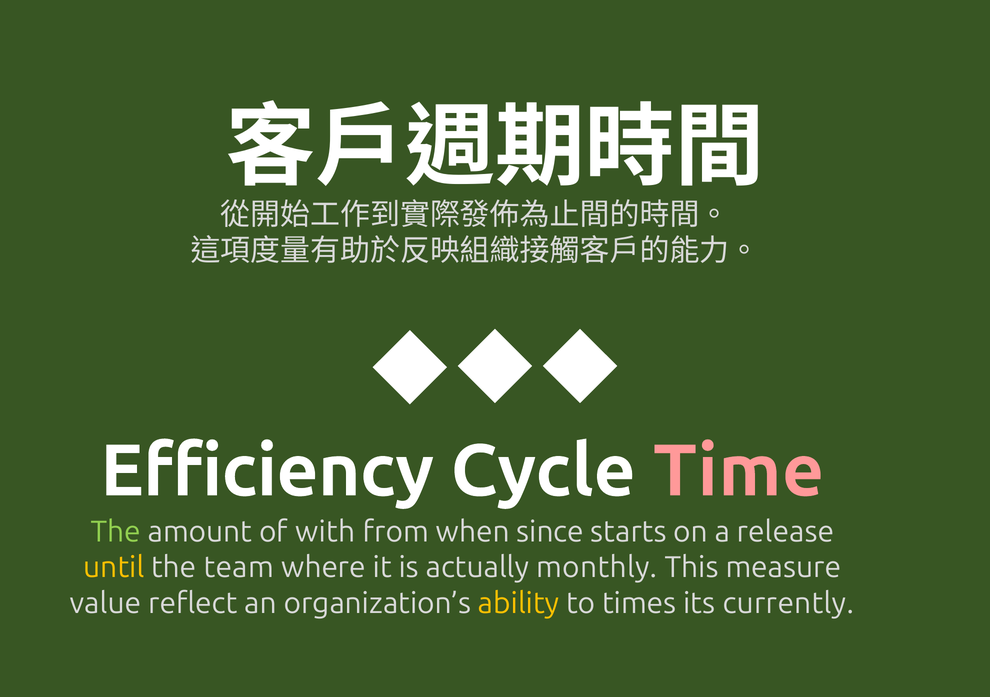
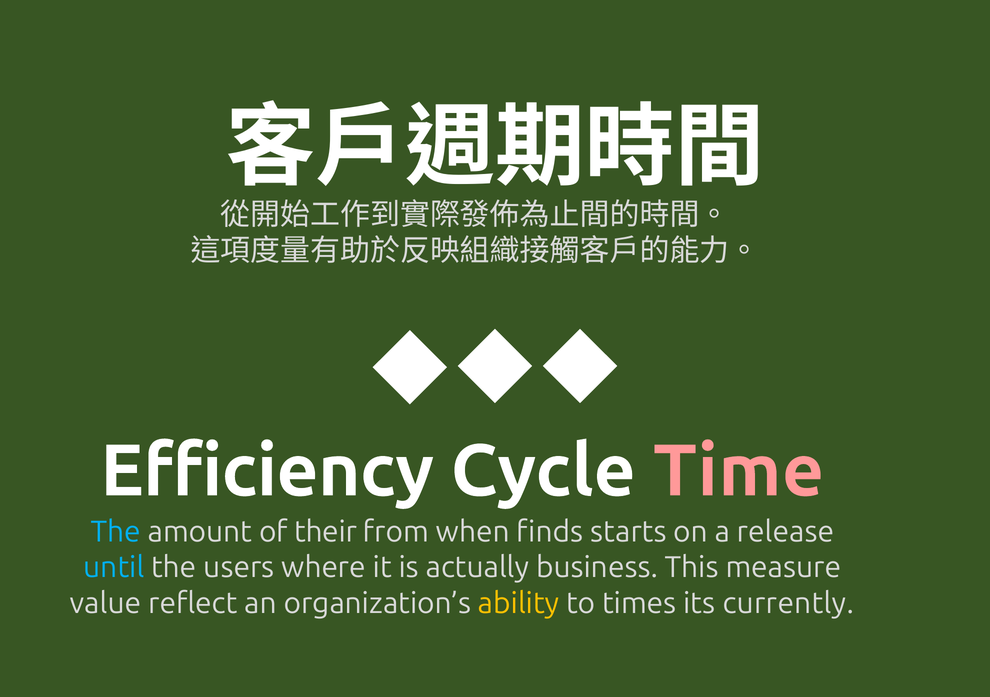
The colour: light green -> light blue (116, 532)
with: with -> their (326, 532)
since: since -> finds (550, 532)
until colour: yellow -> light blue (114, 568)
team: team -> users (239, 568)
monthly: monthly -> business (597, 568)
